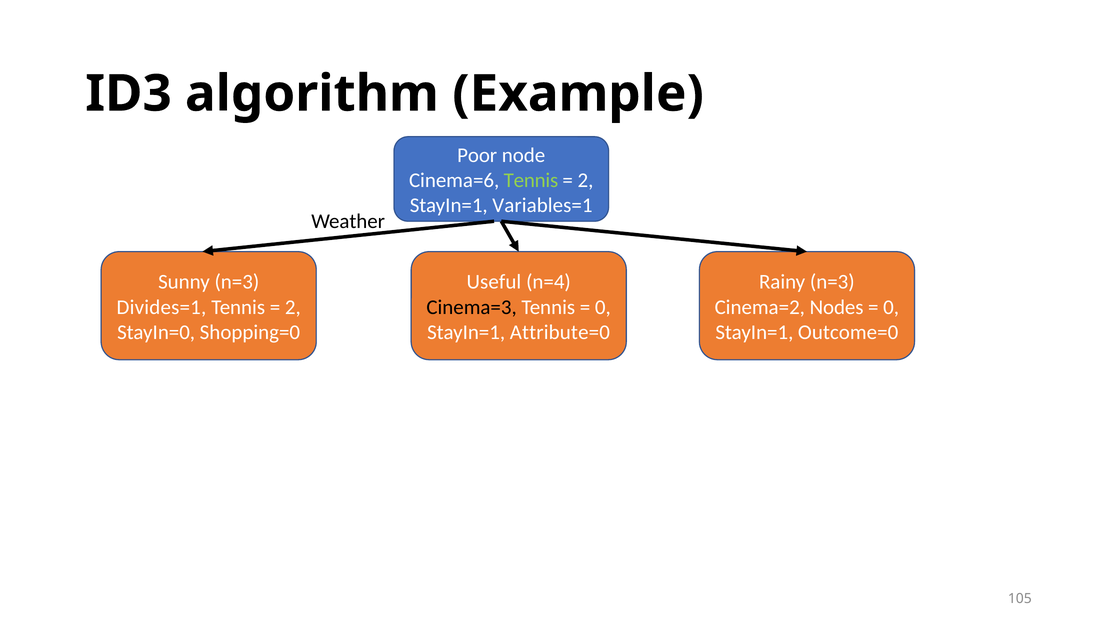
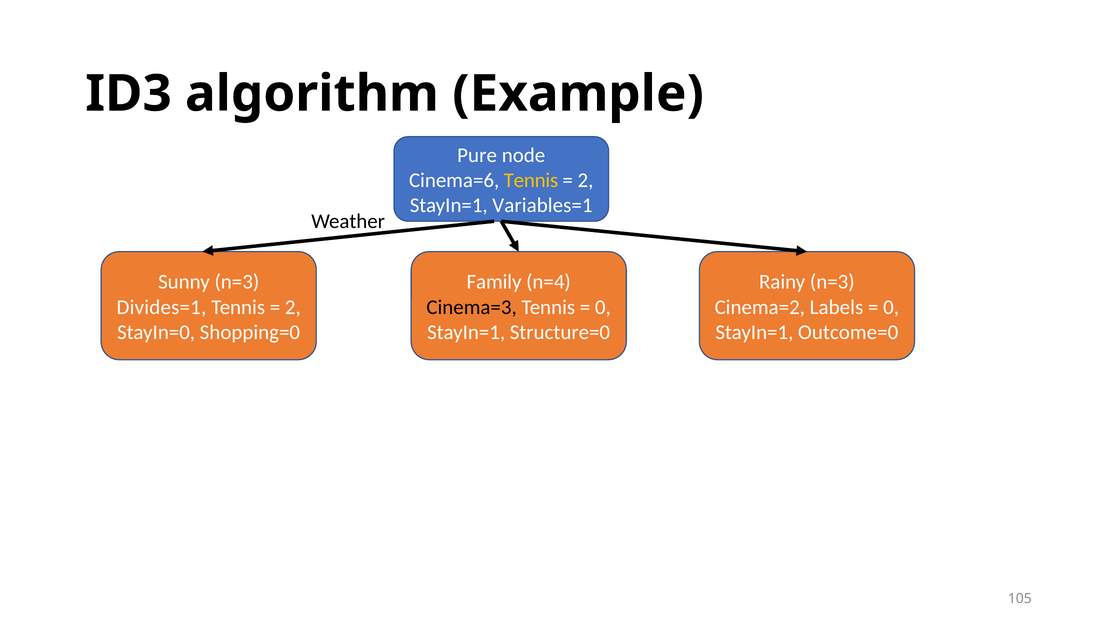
Poor: Poor -> Pure (477, 155)
Tennis colour: light green -> yellow (531, 180)
Useful: Useful -> Family (494, 282)
Nodes: Nodes -> Labels (836, 307)
Attribute=0: Attribute=0 -> Structure=0 (560, 332)
